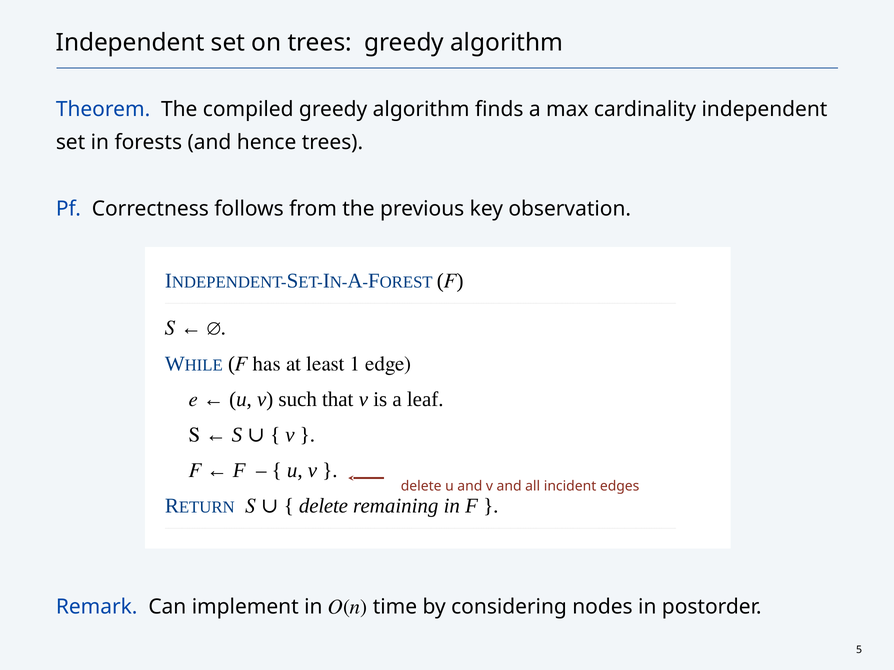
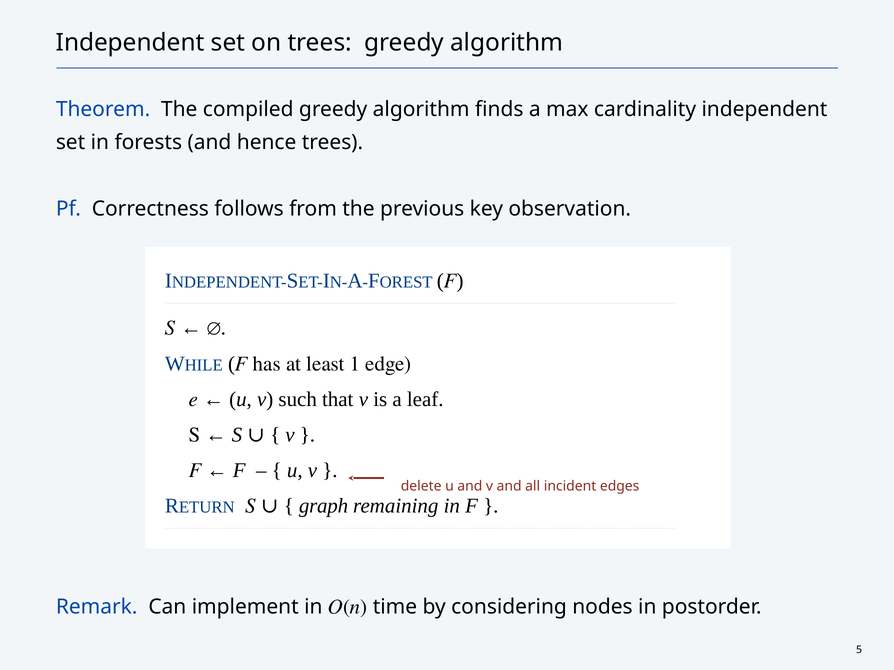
delete: delete -> graph (324, 506)
